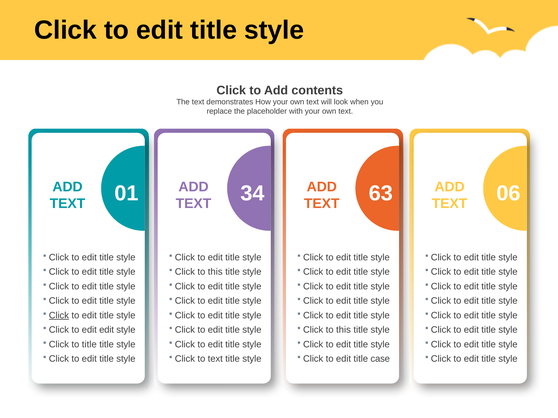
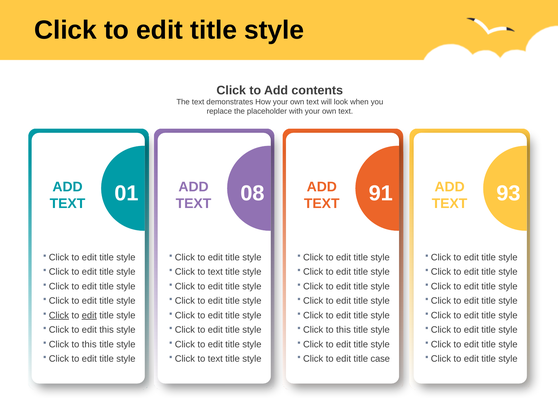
34: 34 -> 08 (253, 194)
63: 63 -> 91 (381, 194)
06: 06 -> 93 (509, 194)
this: this -> text (215, 272)
edit underline: none -> present (89, 316)
edit edit: edit -> this (107, 330)
title: title -> this (89, 345)
